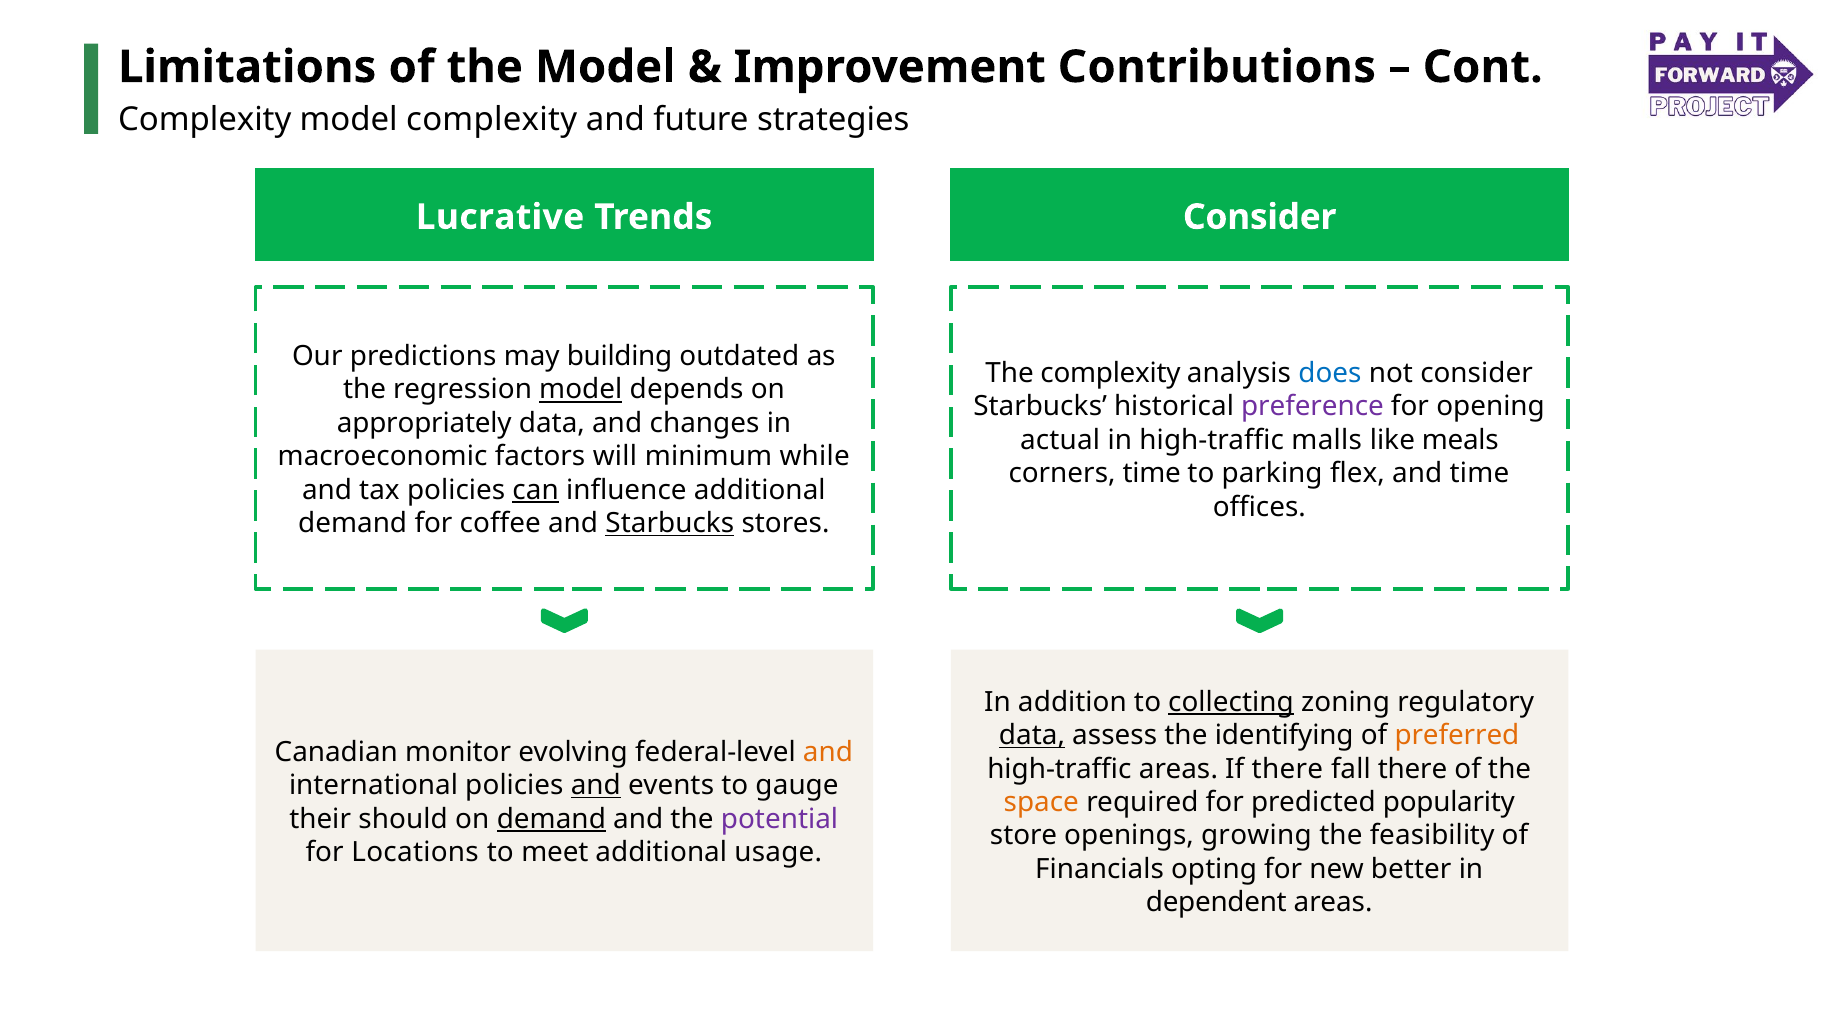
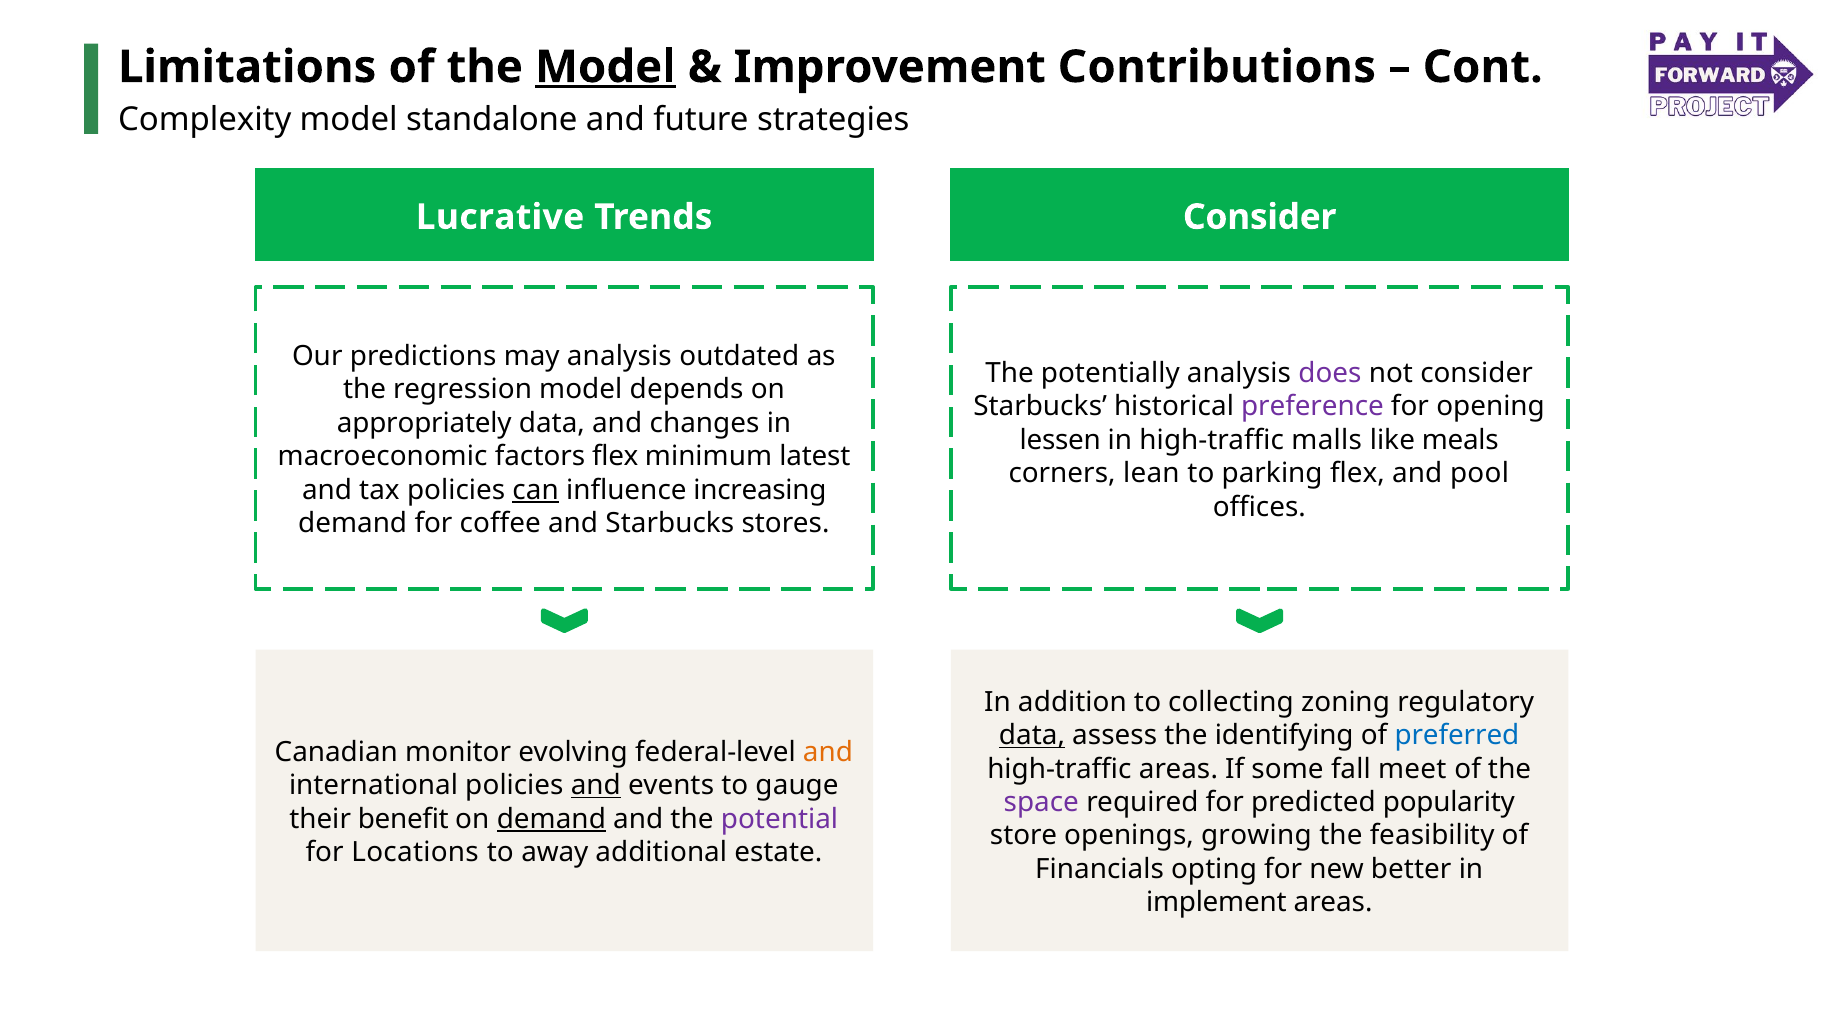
Model underline: none -> present (605, 67)
model complexity: complexity -> standalone (492, 119)
may building: building -> analysis (619, 356)
The complexity: complexity -> potentially (1110, 373)
does colour: blue -> purple (1330, 373)
model underline: present -> none (581, 390)
actual: actual -> lessen (1060, 440)
factors will: will -> flex (615, 457)
while: while -> latest (815, 457)
corners time: time -> lean (1151, 473)
and time: time -> pool (1480, 473)
influence additional: additional -> increasing (760, 490)
Starbucks underline: present -> none (670, 524)
collecting underline: present -> none (1231, 702)
preferred colour: orange -> blue (1457, 735)
If there: there -> some (1288, 769)
fall there: there -> meet (1412, 769)
space colour: orange -> purple (1041, 802)
should: should -> benefit (403, 819)
meet: meet -> away (555, 853)
usage: usage -> estate (778, 853)
dependent: dependent -> implement (1216, 903)
